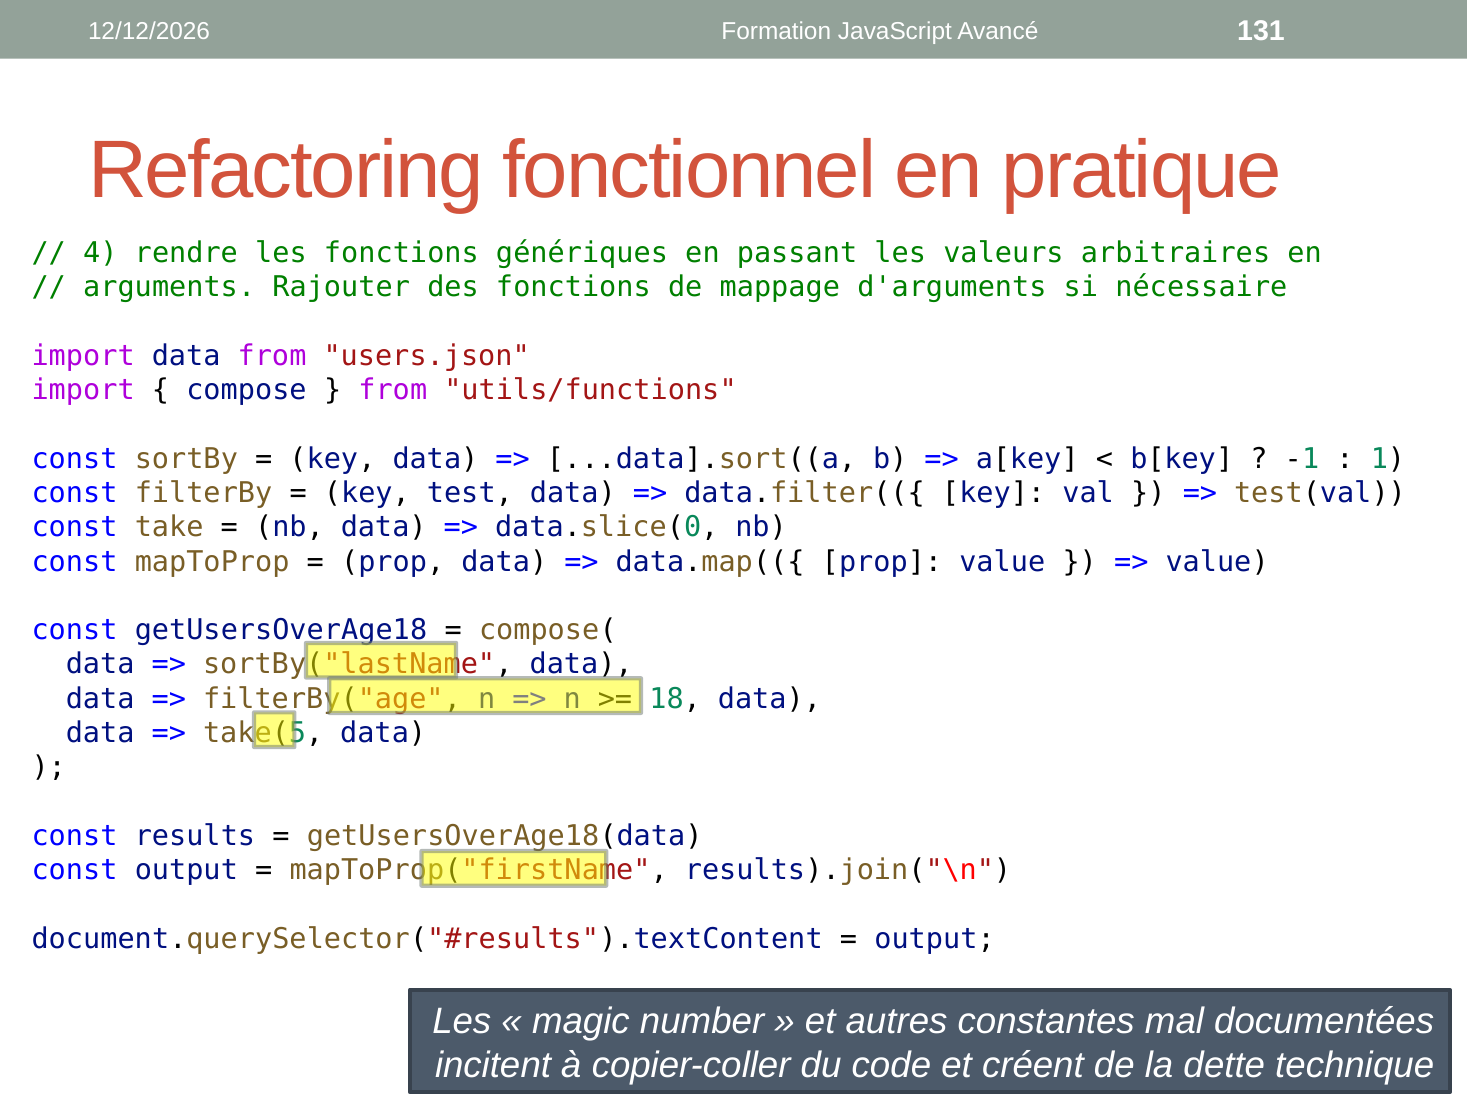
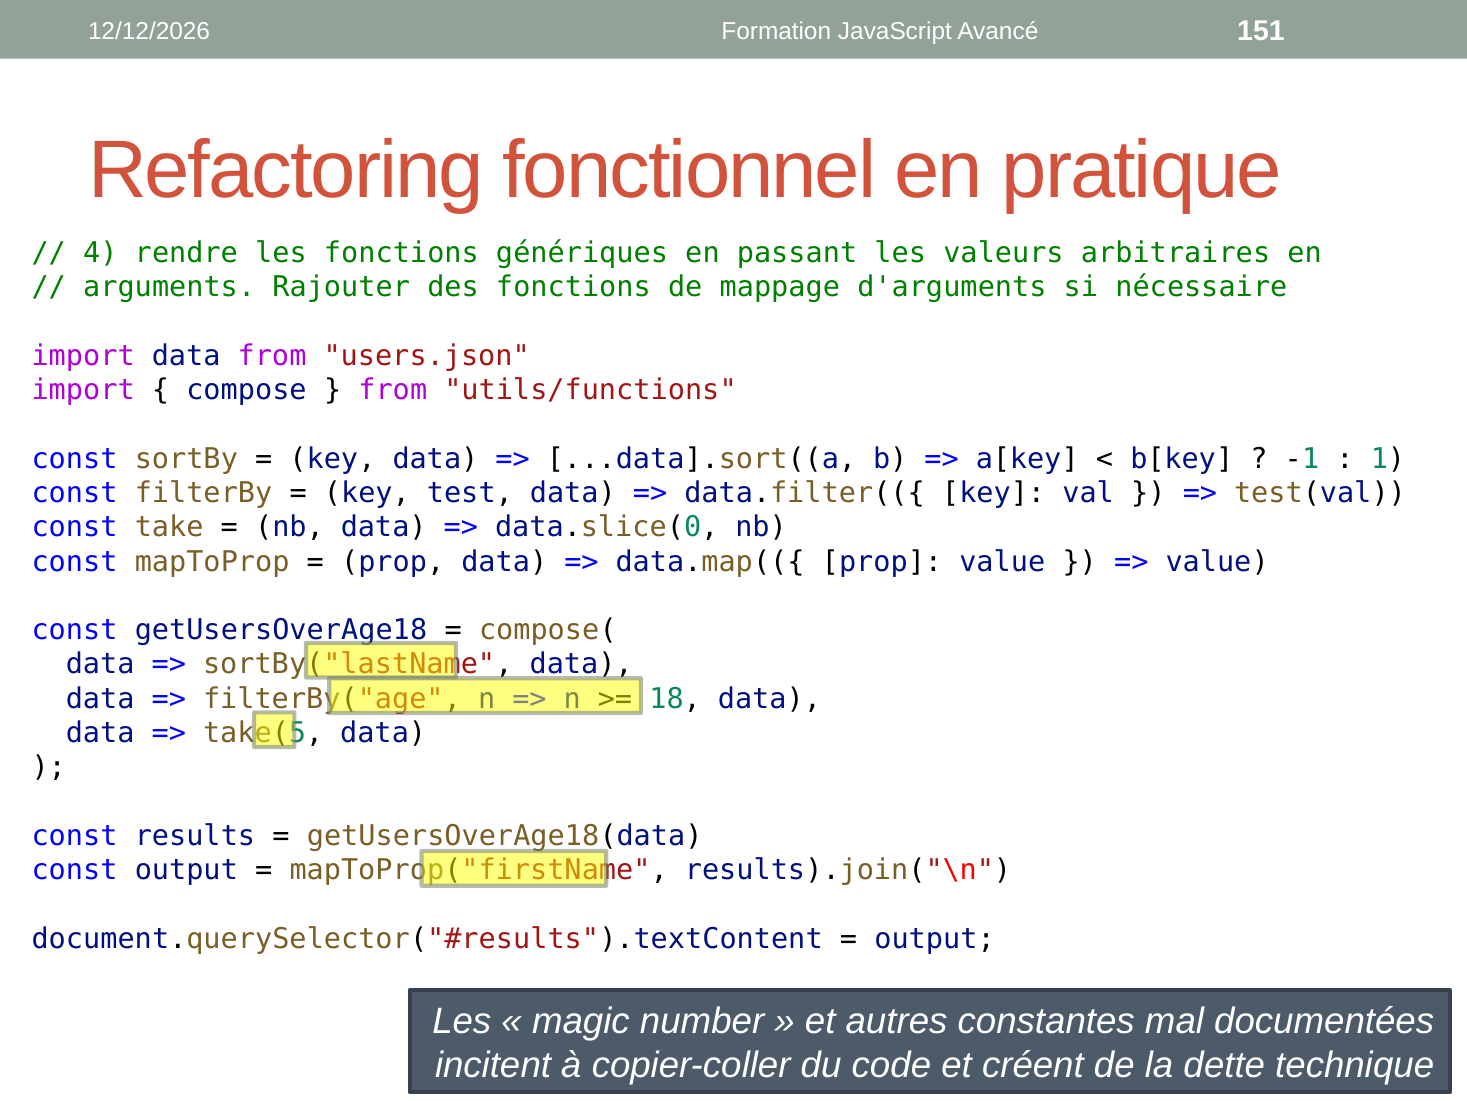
131: 131 -> 151 (1261, 31)
